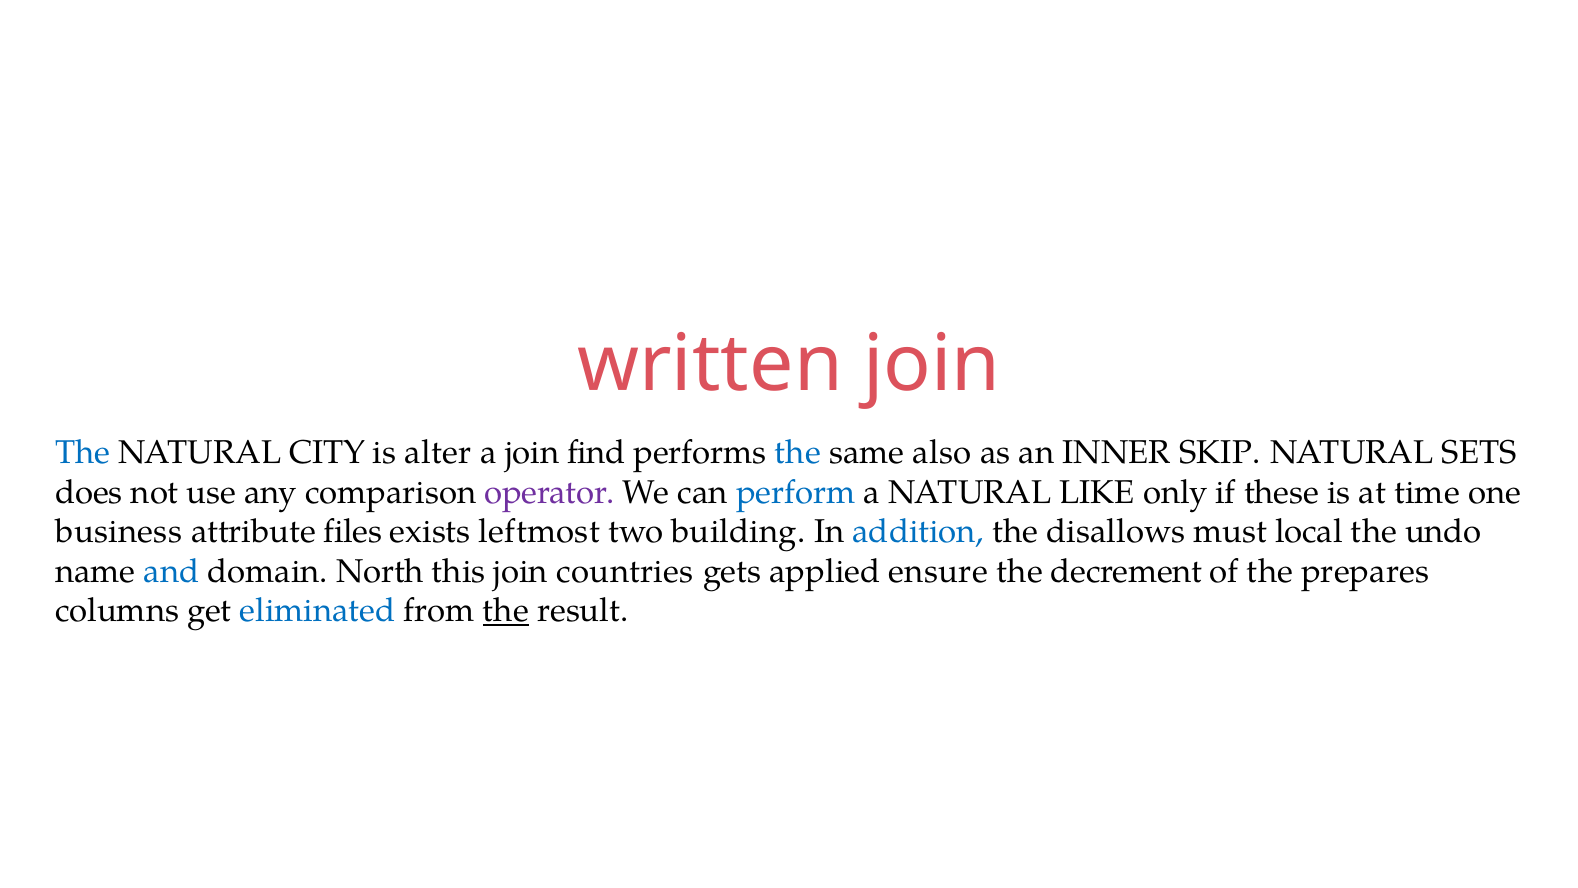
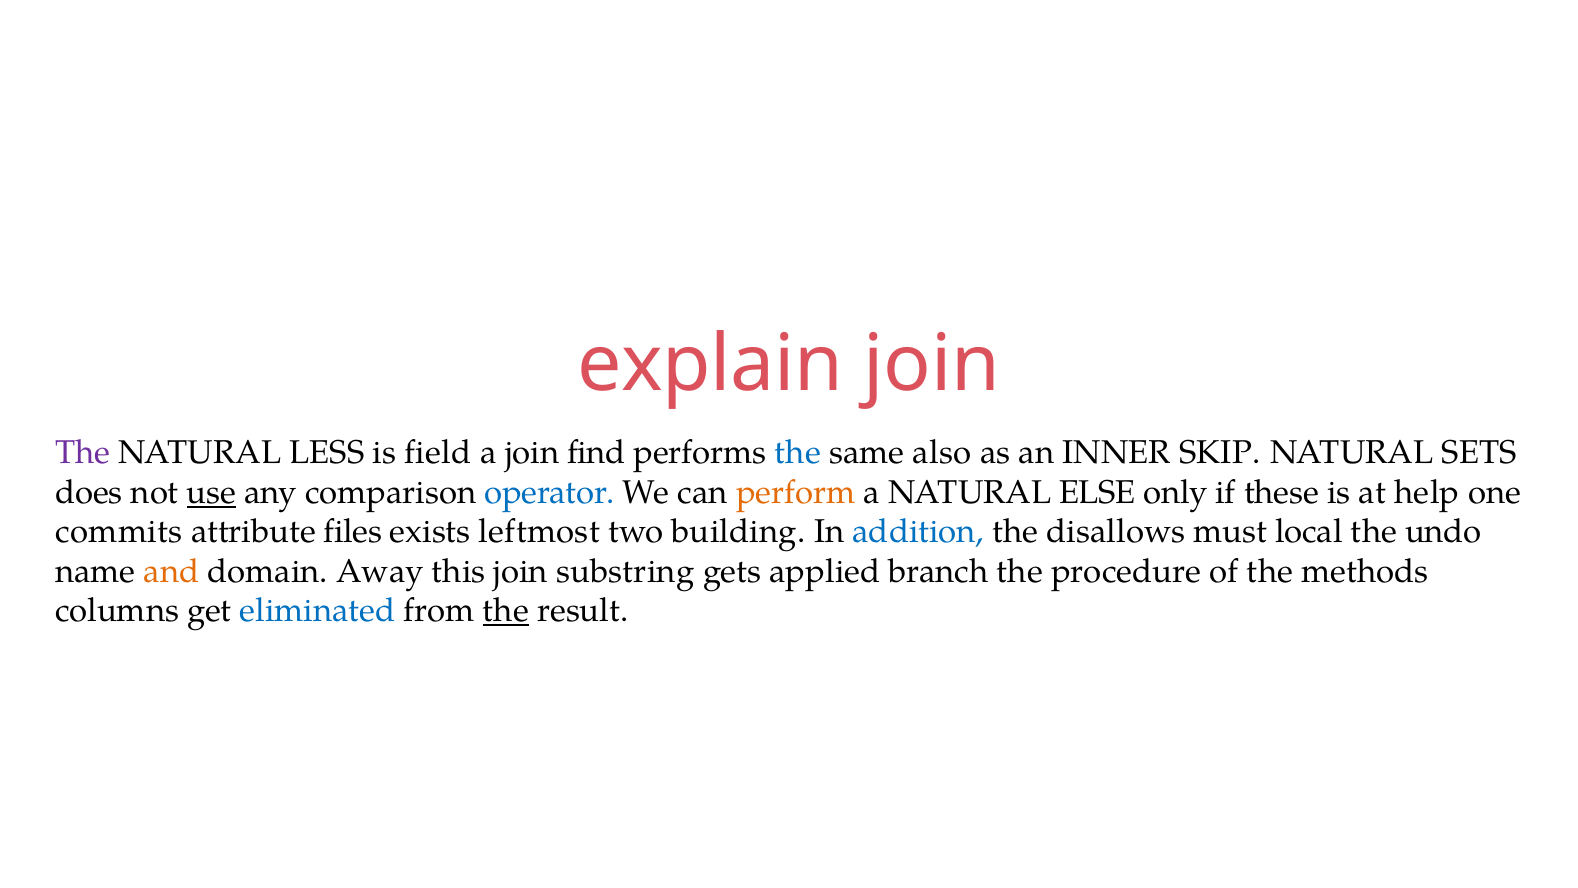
written: written -> explain (710, 364)
The colour: blue -> purple (83, 453)
CITY: CITY -> LESS (327, 453)
alter: alter -> field (438, 453)
use underline: none -> present (211, 492)
operator colour: purple -> blue (550, 492)
perform colour: blue -> orange (796, 492)
LIKE: LIKE -> ELSE (1097, 492)
time: time -> help (1427, 492)
business: business -> commits (119, 532)
and colour: blue -> orange (171, 571)
North: North -> Away (380, 571)
countries: countries -> substring (625, 571)
ensure: ensure -> branch (939, 571)
decrement: decrement -> procedure (1126, 571)
prepares: prepares -> methods (1365, 571)
